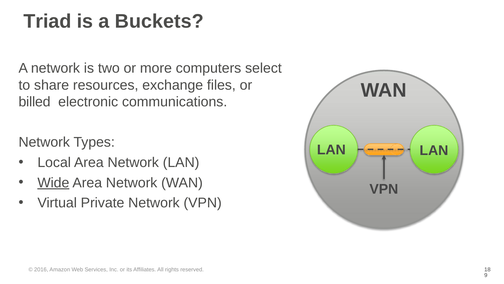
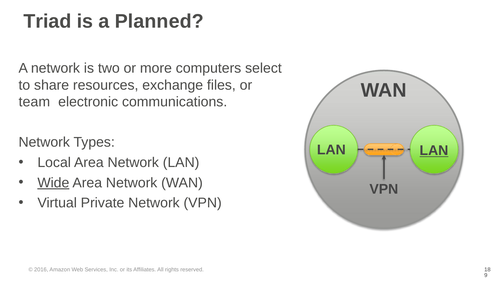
Buckets: Buckets -> Planned (159, 21)
billed: billed -> team (34, 102)
LAN underline: none -> present (434, 150)
